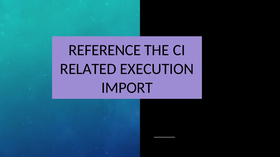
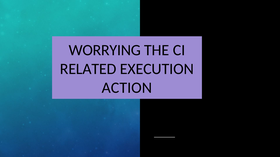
REFERENCE: REFERENCE -> WORRYING (105, 50)
IMPORT: IMPORT -> ACTION (127, 88)
